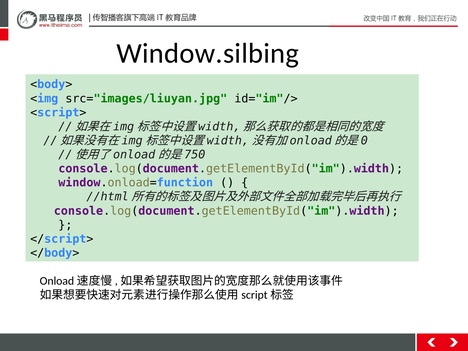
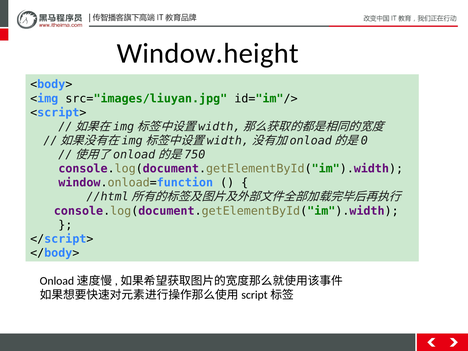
Window.silbing: Window.silbing -> Window.height (208, 53)
